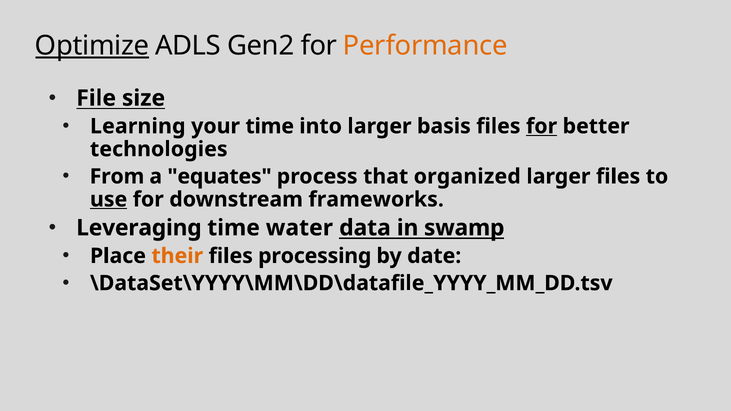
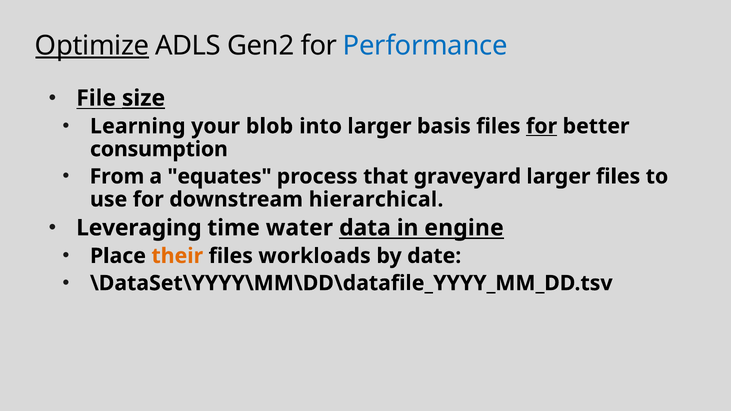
Performance colour: orange -> blue (425, 46)
size underline: none -> present (144, 98)
your time: time -> blob (270, 126)
technologies: technologies -> consumption (159, 149)
organized: organized -> graveyard (467, 177)
use underline: present -> none (109, 200)
frameworks: frameworks -> hierarchical (376, 200)
swamp: swamp -> engine (464, 228)
processing: processing -> workloads (315, 256)
